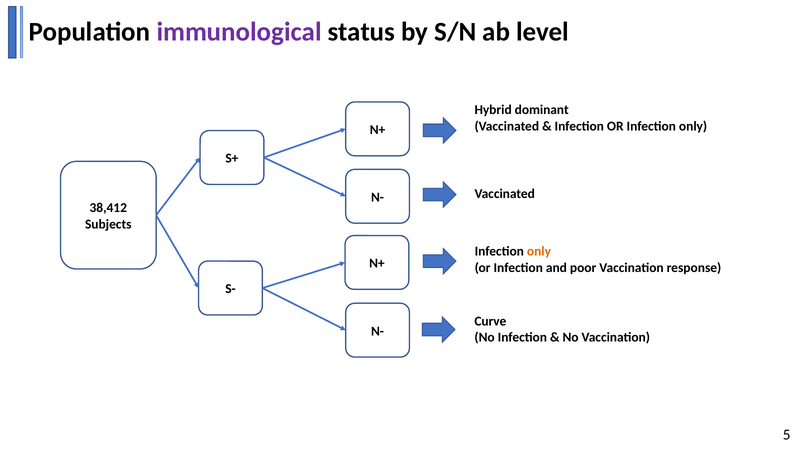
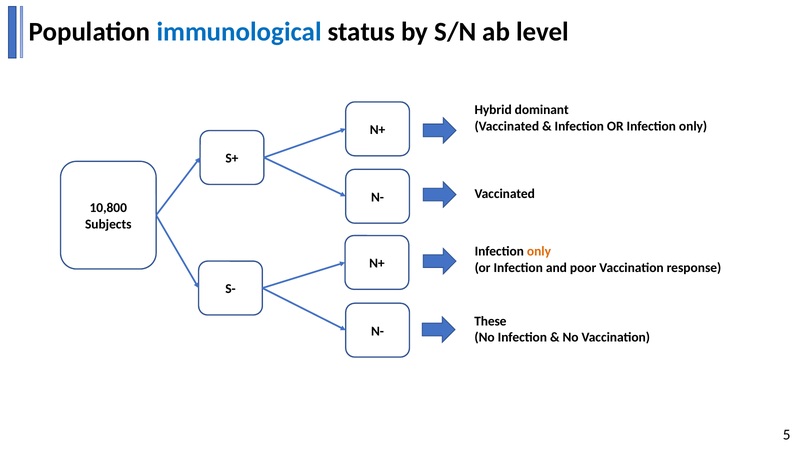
immunological colour: purple -> blue (239, 32)
38,412: 38,412 -> 10,800 (108, 208)
Curve: Curve -> These (490, 321)
